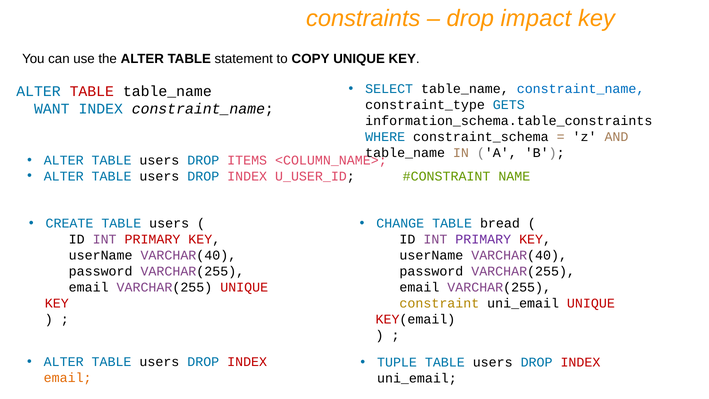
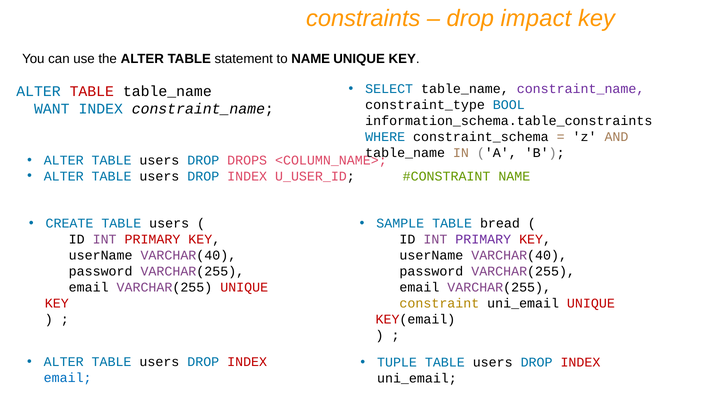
to COPY: COPY -> NAME (311, 59)
constraint_name colour: blue -> purple (581, 89)
GETS: GETS -> BOOL (509, 105)
ITEMS: ITEMS -> DROPS (247, 160)
CHANGE: CHANGE -> SAMPLE (400, 223)
email colour: orange -> blue (68, 378)
